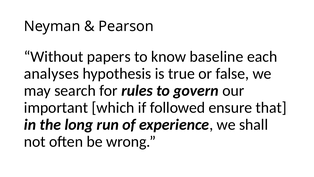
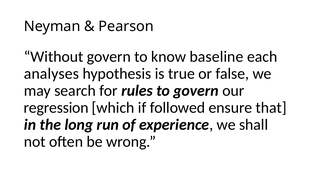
Without papers: papers -> govern (109, 57)
important: important -> regression (56, 107)
